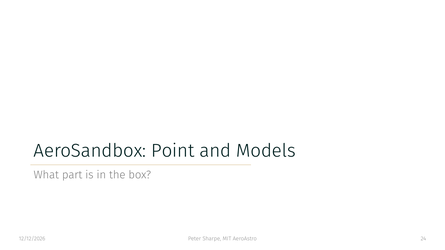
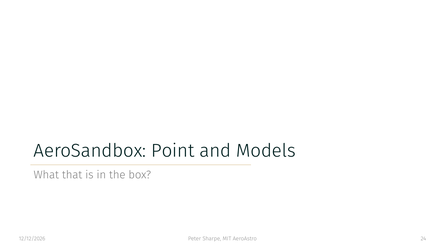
part: part -> that (72, 175)
